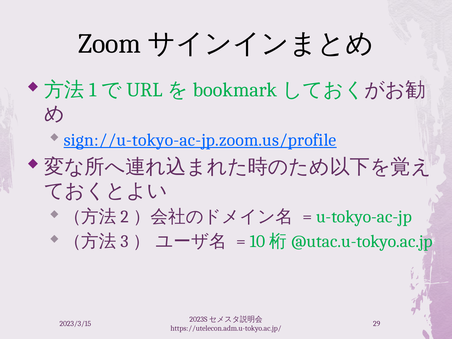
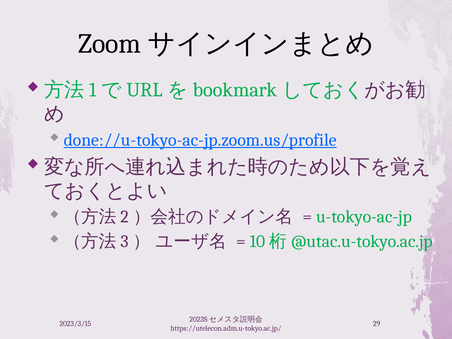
sign://u-tokyo-ac-jp.zoom.us/profile: sign://u-tokyo-ac-jp.zoom.us/profile -> done://u-tokyo-ac-jp.zoom.us/profile (200, 140)
